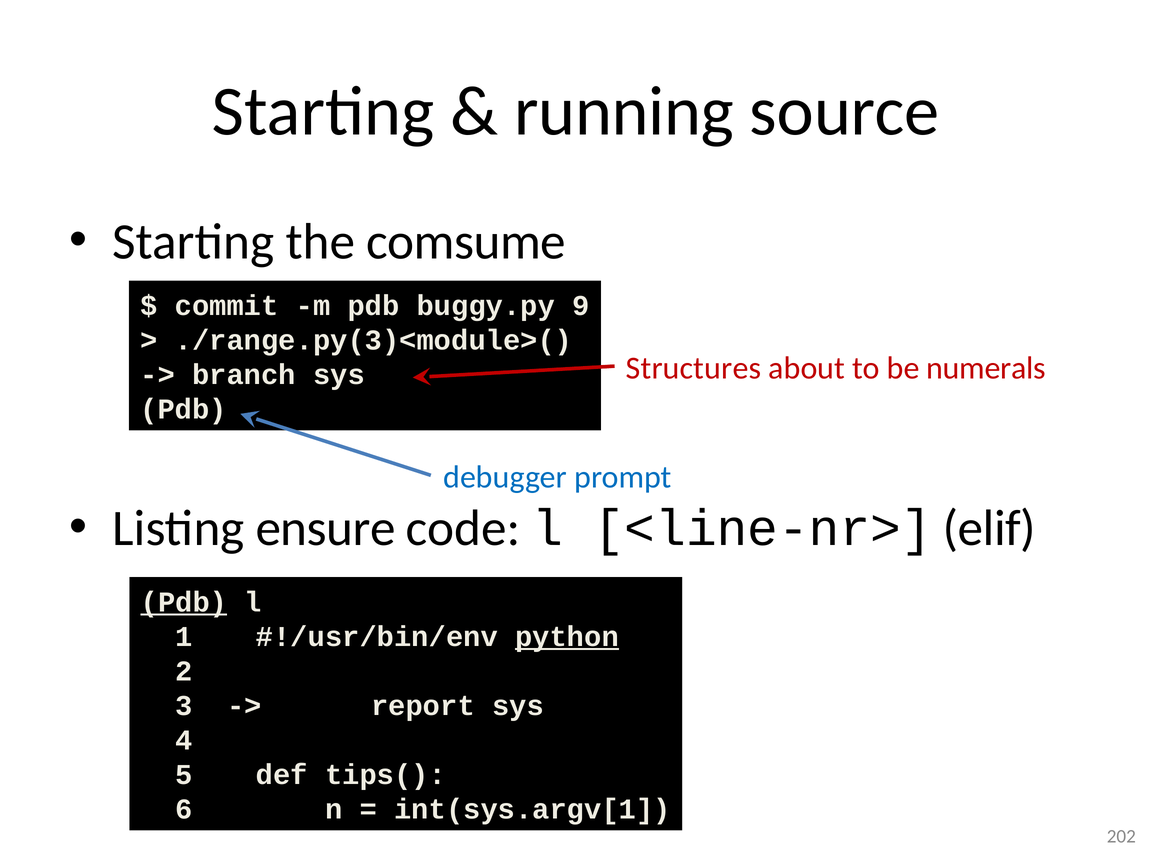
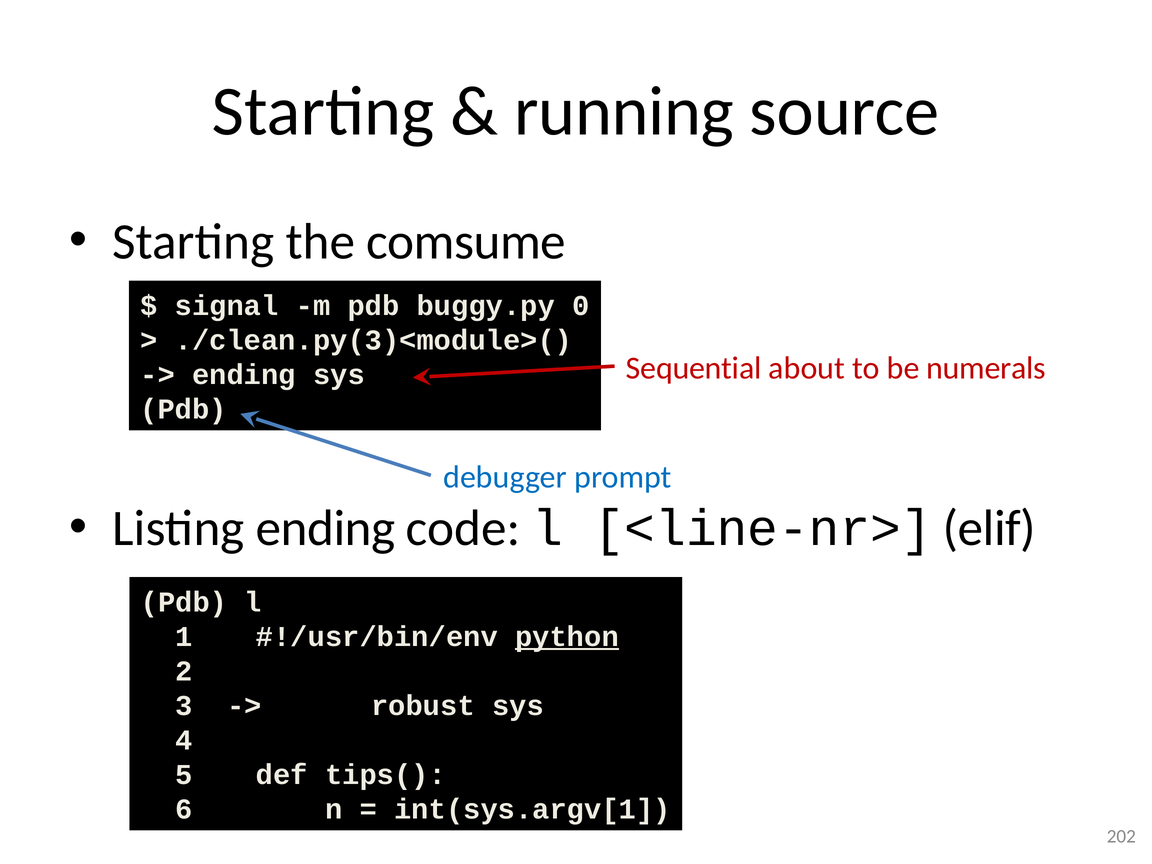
commit: commit -> signal (227, 306)
9: 9 -> 0 (581, 306)
./range.py(3)<module>(: ./range.py(3)<module>( -> ./clean.py(3)<module>( (374, 340)
Structures: Structures -> Sequential (694, 368)
branch: branch -> ending (244, 375)
Listing ensure: ensure -> ending (326, 528)
Pdb underline: present -> none (184, 602)
report: report -> robust (423, 706)
